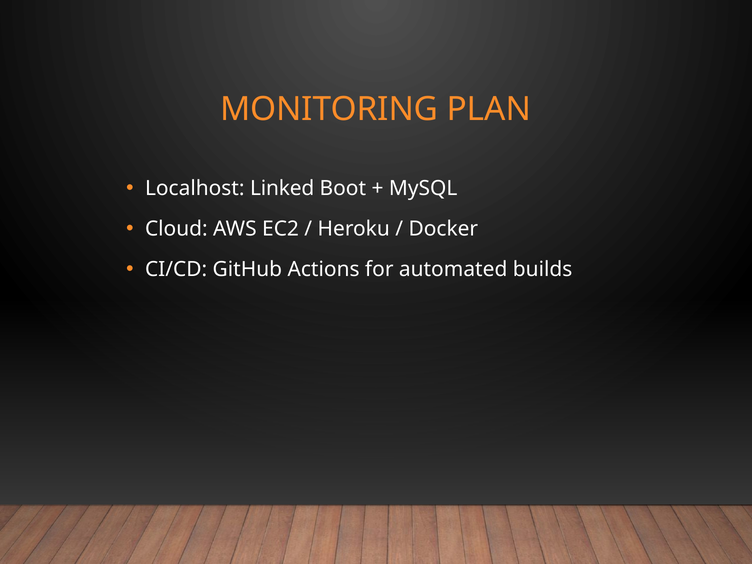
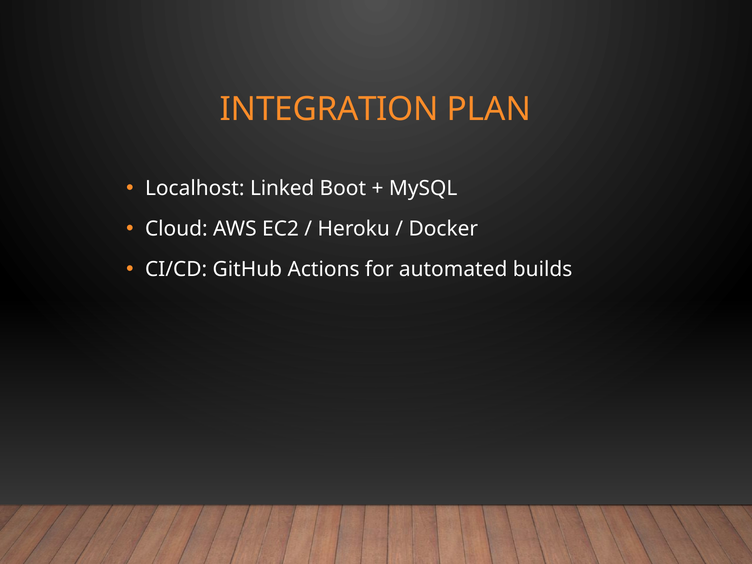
MONITORING: MONITORING -> INTEGRATION (329, 109)
